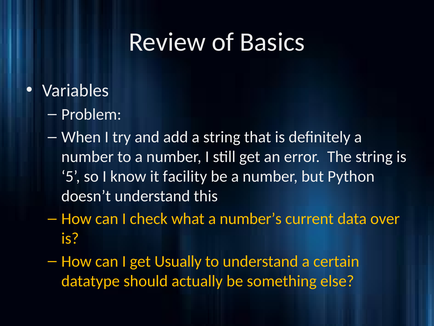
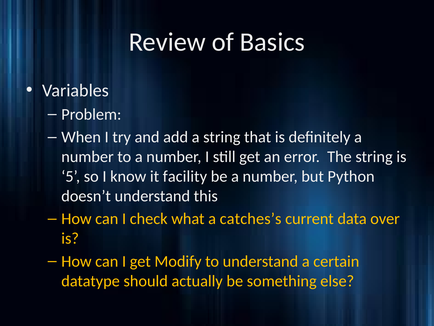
number’s: number’s -> catches’s (251, 219)
Usually: Usually -> Modify (178, 261)
